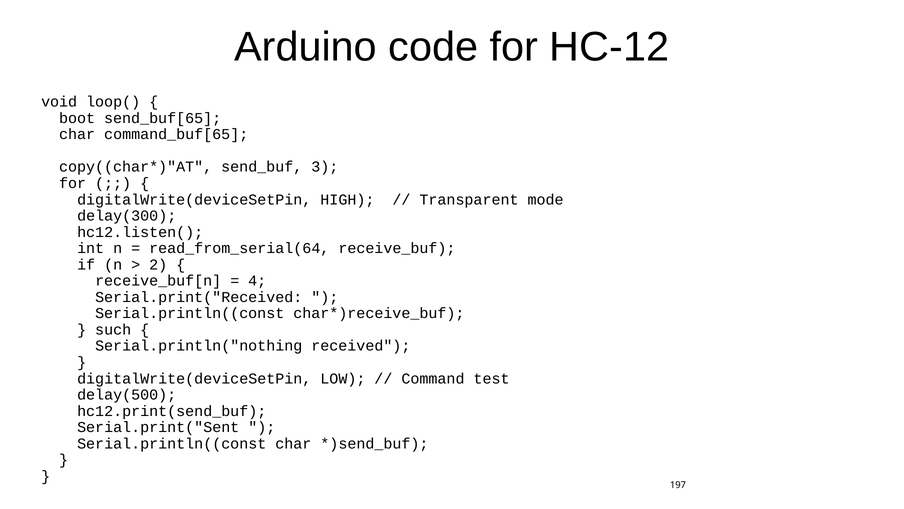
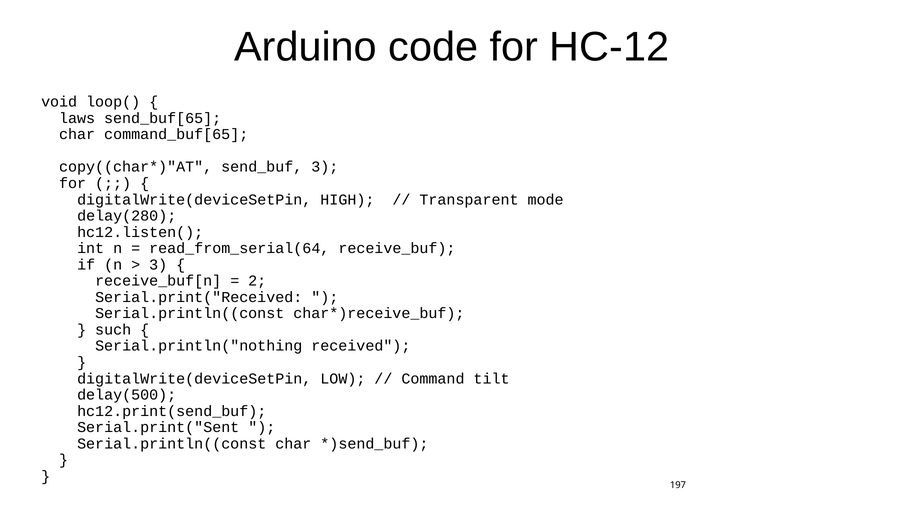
boot: boot -> laws (77, 118)
delay(300: delay(300 -> delay(280 (127, 216)
2: 2 -> 3 (158, 264)
4: 4 -> 2 (257, 281)
test: test -> tilt (492, 378)
